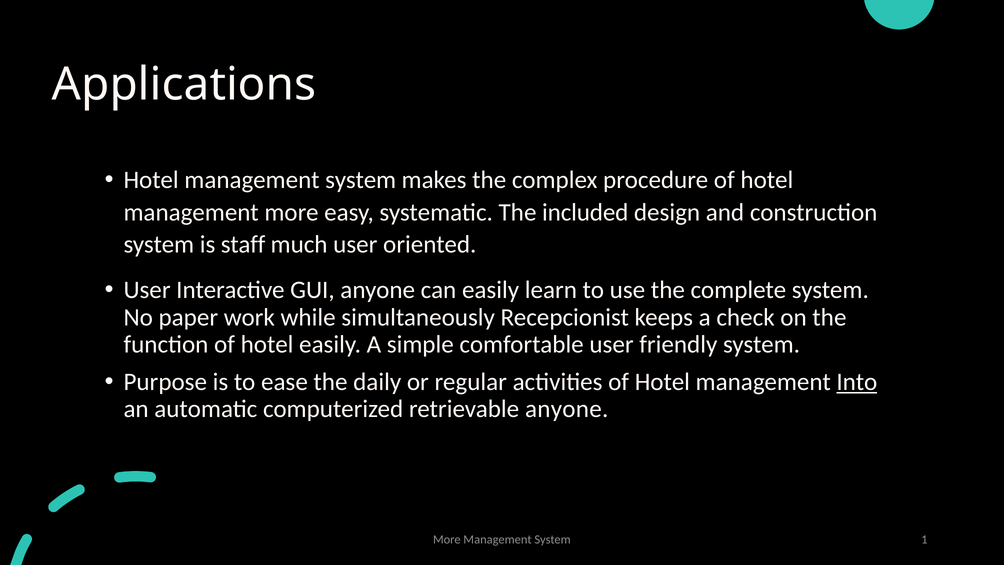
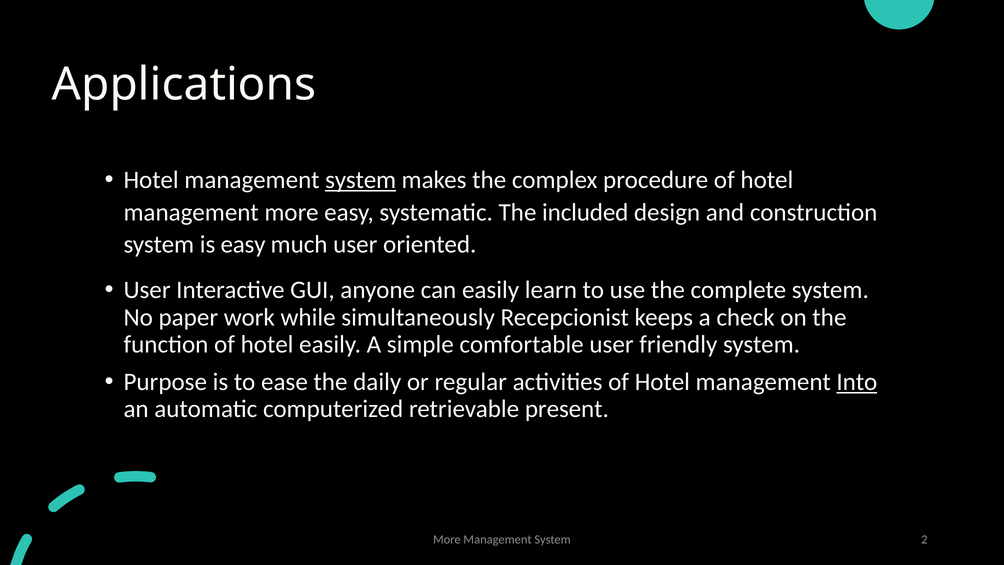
system underline: none -> present (361, 180)
is staff: staff -> easy (243, 245)
retrievable anyone: anyone -> present (567, 409)
1: 1 -> 2 (924, 539)
